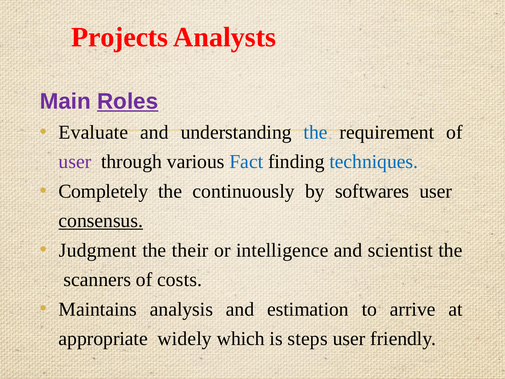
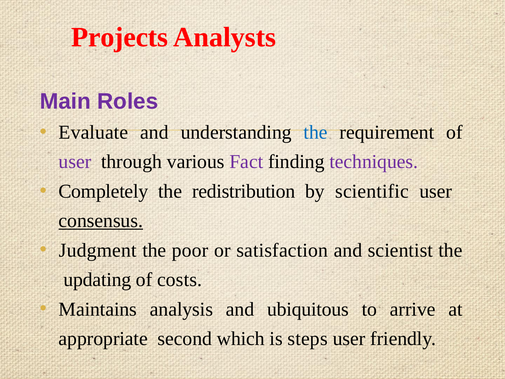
Roles underline: present -> none (128, 101)
Fact colour: blue -> purple (246, 162)
techniques colour: blue -> purple (374, 162)
continuously: continuously -> redistribution (244, 191)
softwares: softwares -> scientific (372, 191)
their: their -> poor (190, 250)
intelligence: intelligence -> satisfaction (282, 250)
scanners: scanners -> updating (97, 280)
estimation: estimation -> ubiquitous (308, 309)
widely: widely -> second (185, 338)
